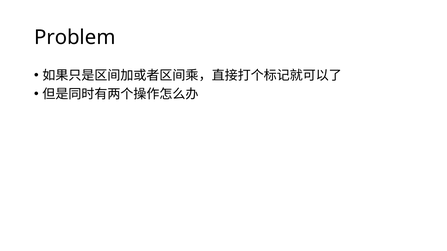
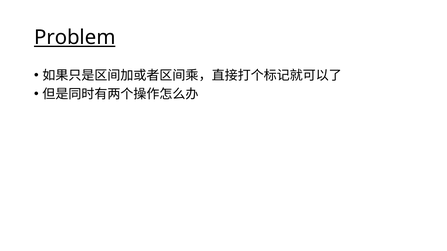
Problem underline: none -> present (75, 38)
